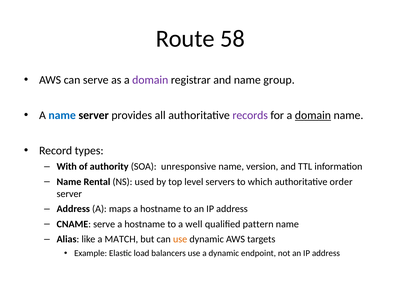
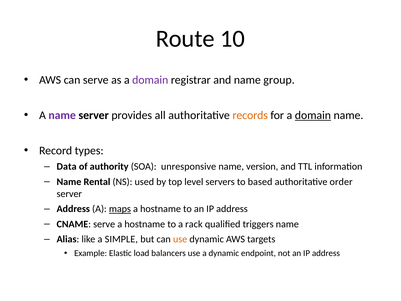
58: 58 -> 10 (233, 39)
name colour: blue -> purple (62, 115)
records colour: purple -> orange (250, 115)
With: With -> Data (67, 166)
which: which -> based (260, 182)
maps underline: none -> present (120, 209)
well: well -> rack (194, 224)
pattern: pattern -> triggers (258, 224)
MATCH: MATCH -> SIMPLE (121, 239)
